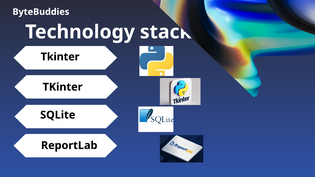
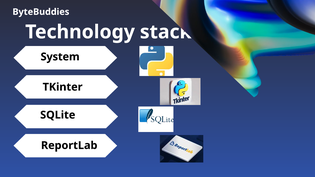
Tkinter: Tkinter -> System (60, 57)
